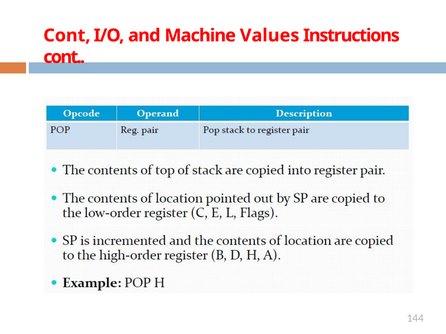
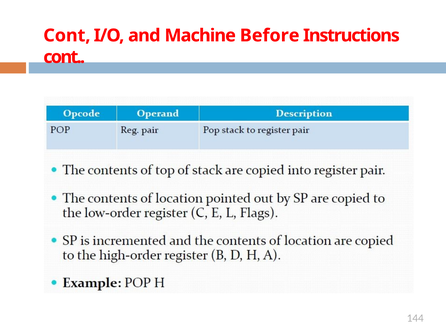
Values: Values -> Before (270, 36)
